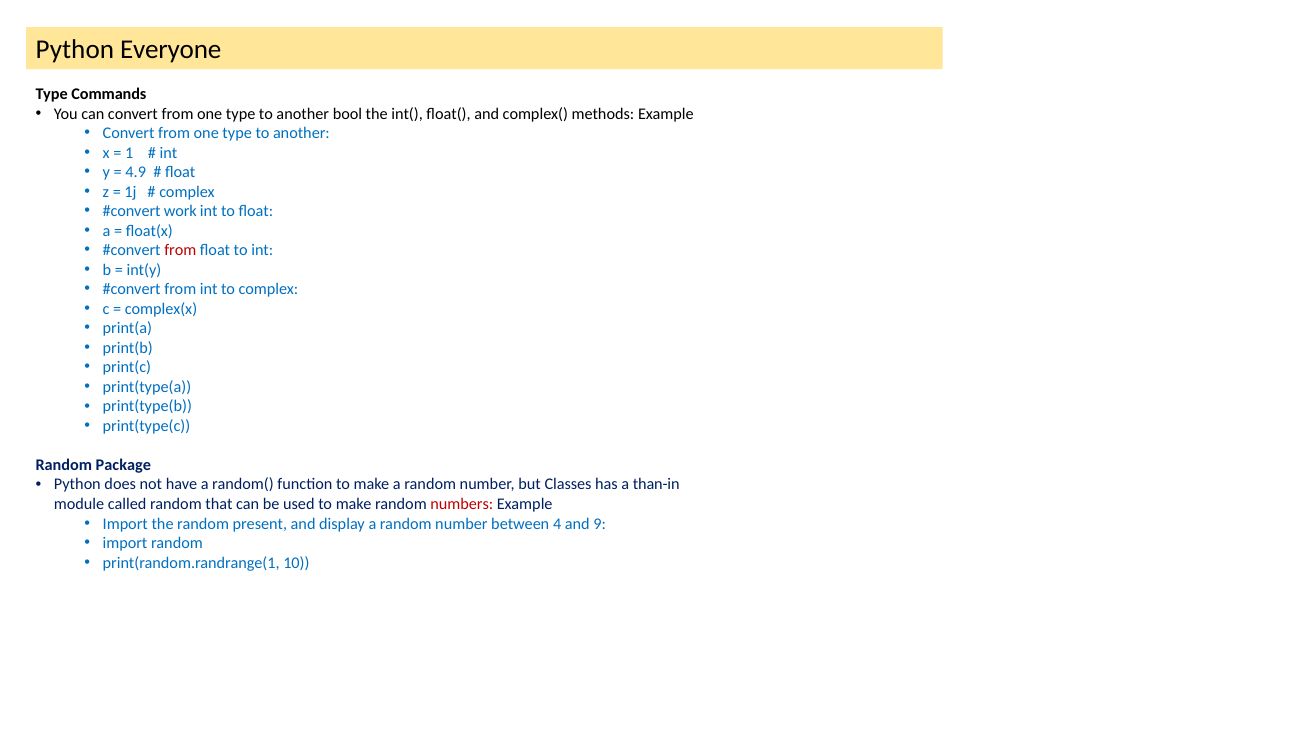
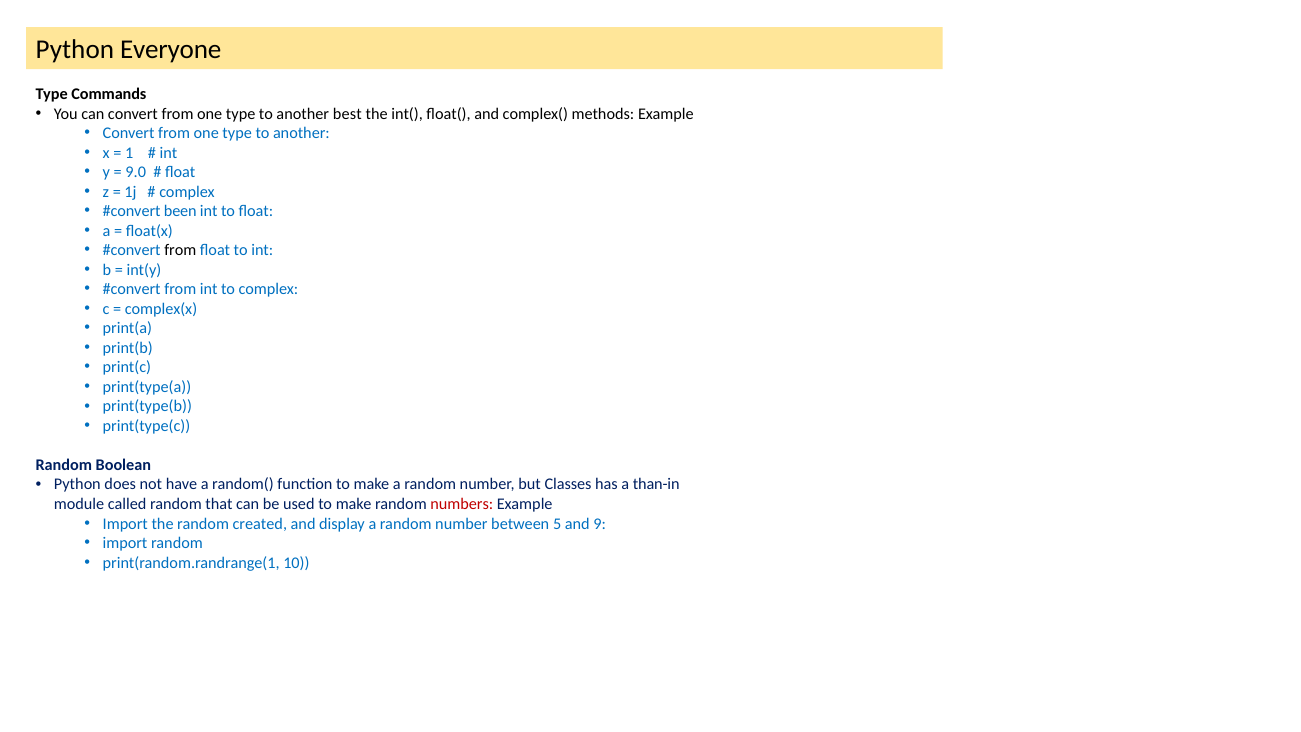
bool: bool -> best (347, 114)
4.9: 4.9 -> 9.0 (136, 172)
work: work -> been (180, 211)
from colour: red -> black (180, 250)
Package: Package -> Boolean (123, 465)
present: present -> created (260, 524)
4: 4 -> 5 (557, 524)
